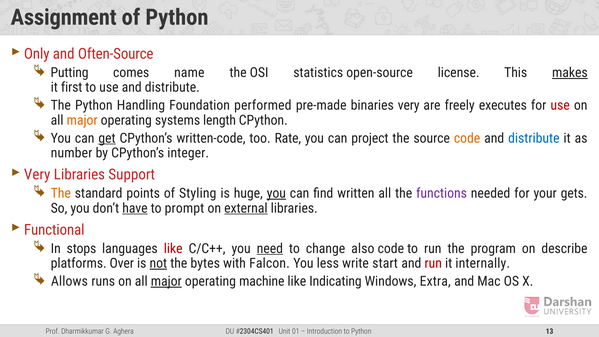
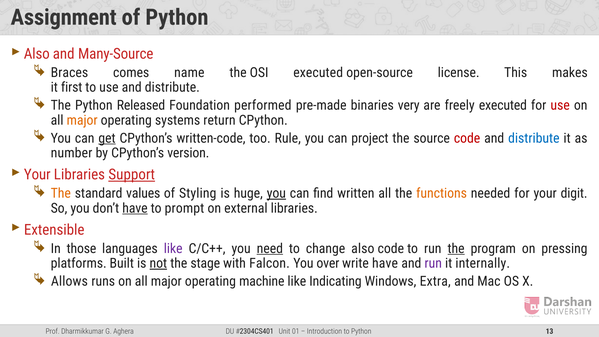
Only: Only -> Also (37, 54)
Often-Source: Often-Source -> Many-Source (116, 54)
Putting: Putting -> Braces (69, 73)
OSI statistics: statistics -> executed (318, 73)
makes underline: present -> none (570, 73)
Handling: Handling -> Released (141, 105)
freely executes: executes -> executed (503, 105)
length: length -> return (219, 120)
Rate: Rate -> Rule (288, 138)
code colour: orange -> red (467, 138)
integer: integer -> version (188, 153)
Very: Very -> Your (37, 175)
Support underline: none -> present (132, 175)
points: points -> values (143, 193)
functions colour: purple -> orange (442, 193)
gets: gets -> digit (574, 193)
external underline: present -> none (246, 208)
Functional: Functional -> Extensible (54, 230)
stops: stops -> those (81, 248)
like colour: red -> purple (173, 248)
the underline: none -> present (456, 248)
describe: describe -> pressing (564, 248)
Over: Over -> Built (122, 263)
bytes: bytes -> stage (205, 263)
less: less -> over (328, 263)
write start: start -> have (385, 263)
run colour: red -> purple (433, 263)
major underline: present -> none (166, 281)
